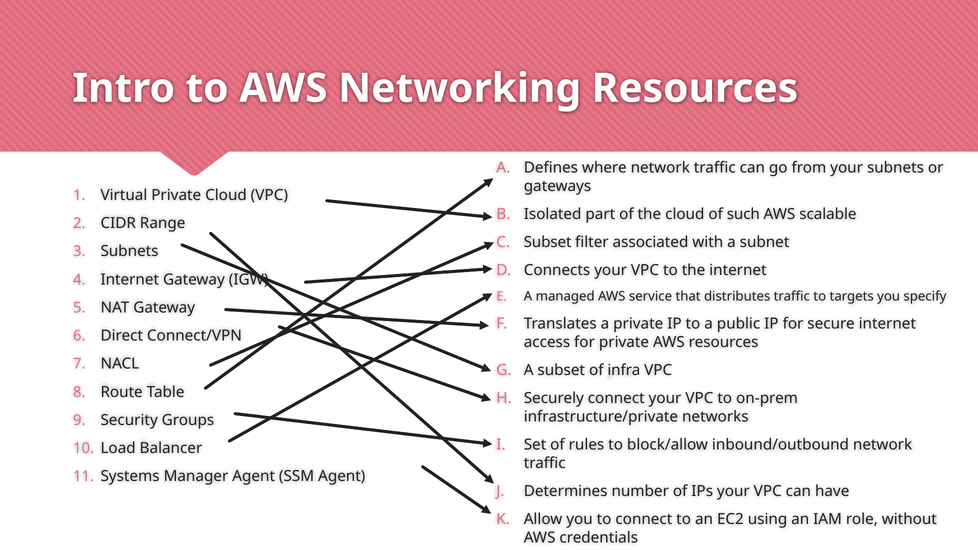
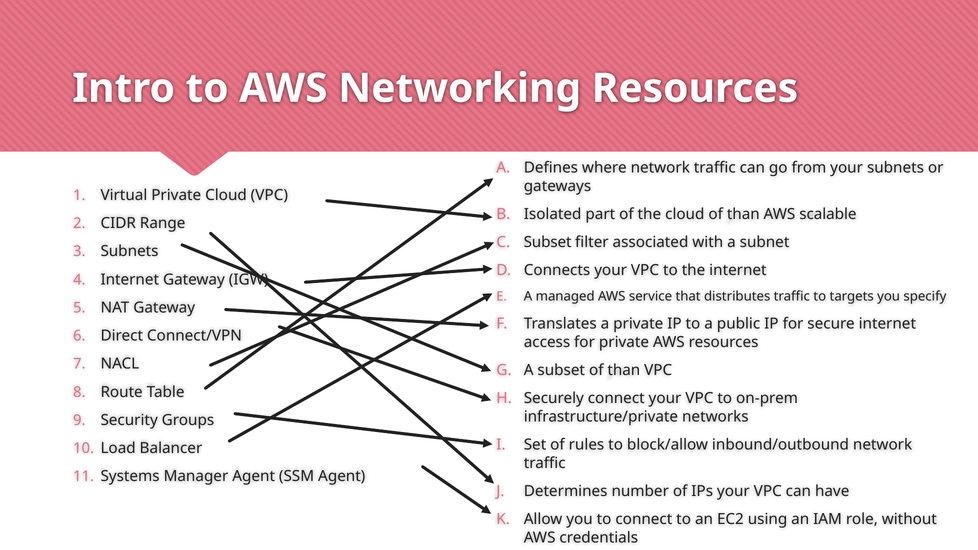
cloud of such: such -> than (743, 214)
subset of infra: infra -> than (624, 370)
